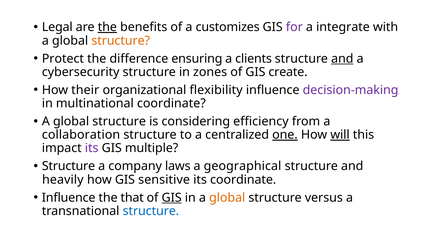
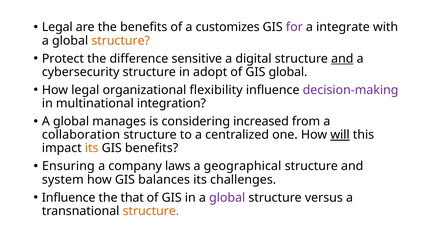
the underline: present -> none (107, 27)
ensuring: ensuring -> sensitive (197, 59)
clients: clients -> digital (254, 59)
zones: zones -> adopt (210, 72)
GIS create: create -> global (288, 72)
How their: their -> legal (85, 90)
multinational coordinate: coordinate -> integration (171, 103)
structure: structure -> manages (119, 121)
efficiency: efficiency -> increased (261, 121)
one underline: present -> none (285, 135)
its colour: purple -> orange (92, 148)
GIS multiple: multiple -> benefits (152, 148)
Structure: Structure -> Ensuring (68, 166)
heavily: heavily -> system (63, 180)
sensitive: sensitive -> balances (164, 180)
its coordinate: coordinate -> challenges (243, 180)
GIS underline: present -> none (172, 198)
global colour: orange -> purple (227, 198)
structure colour: blue -> orange (151, 211)
